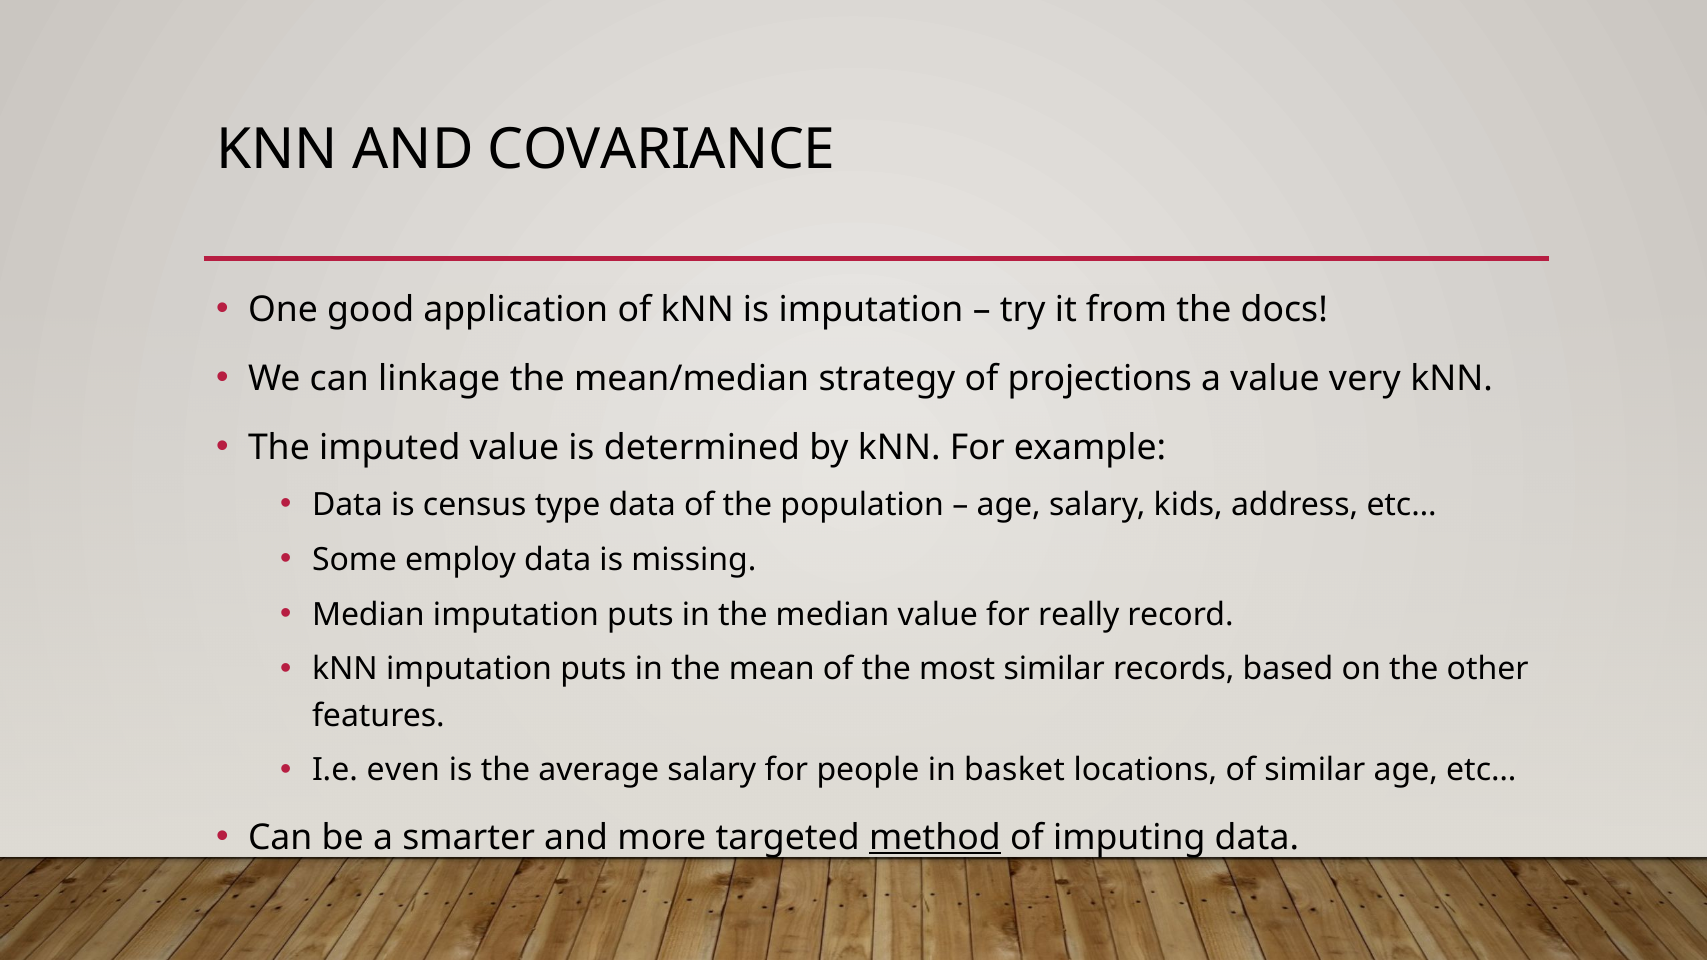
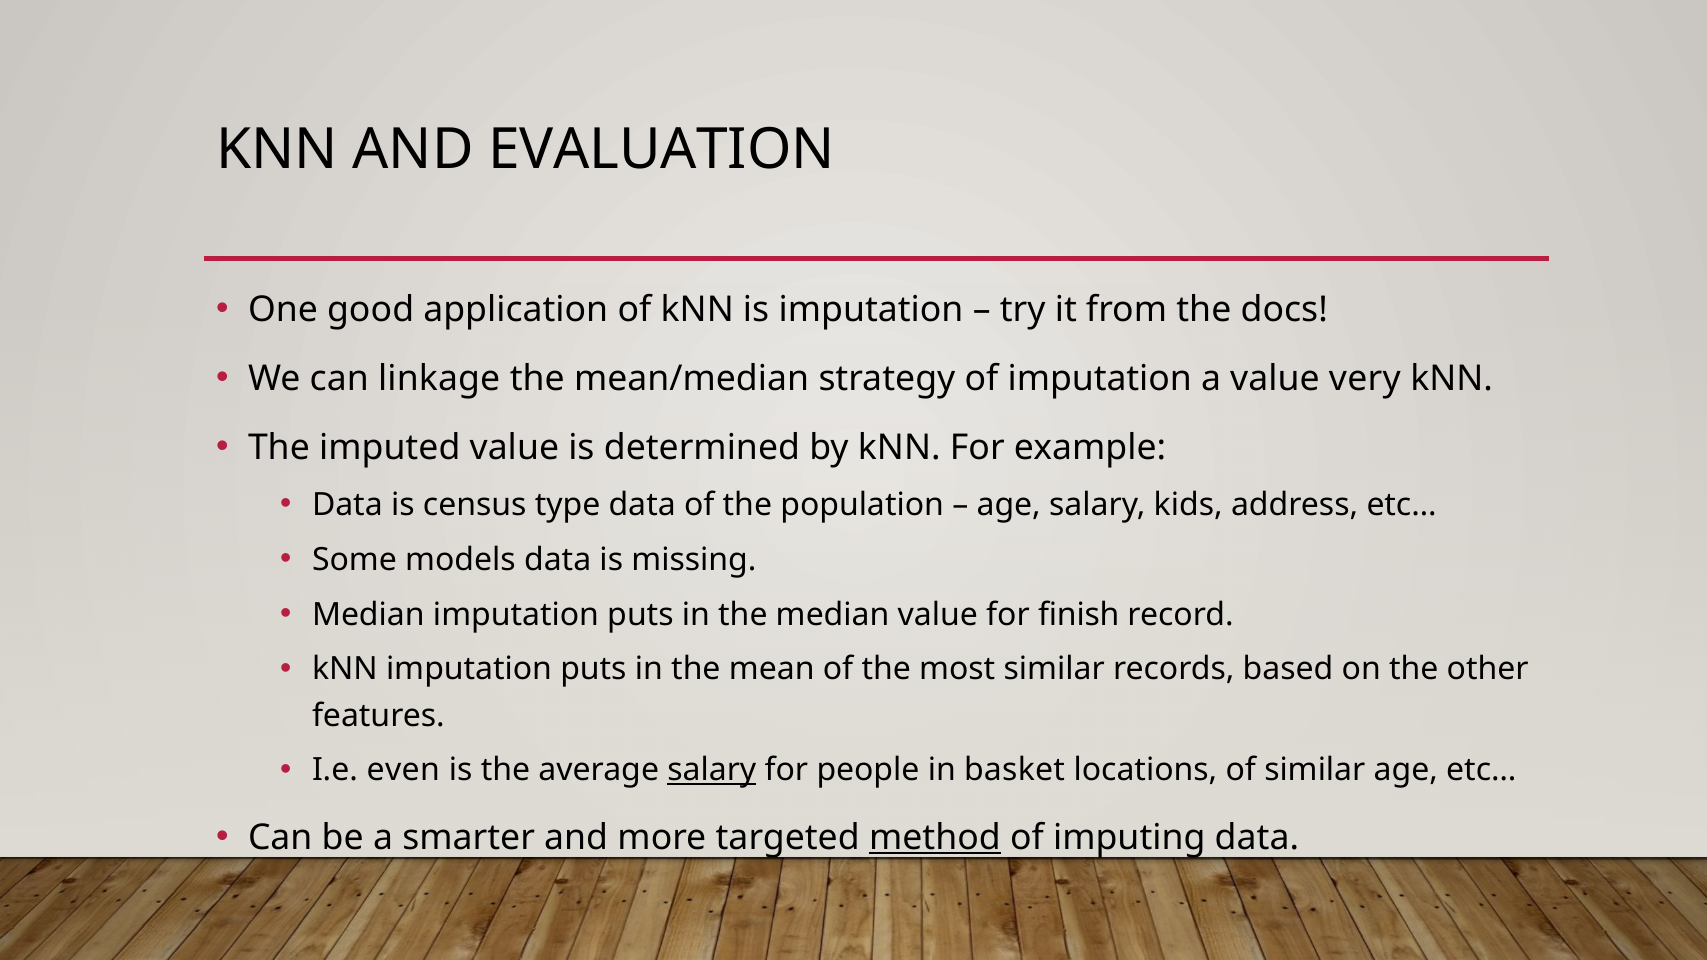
COVARIANCE: COVARIANCE -> EVALUATION (661, 149)
of projections: projections -> imputation (1100, 379)
employ: employ -> models (460, 560)
really: really -> finish (1079, 615)
salary underline: none -> present (712, 771)
